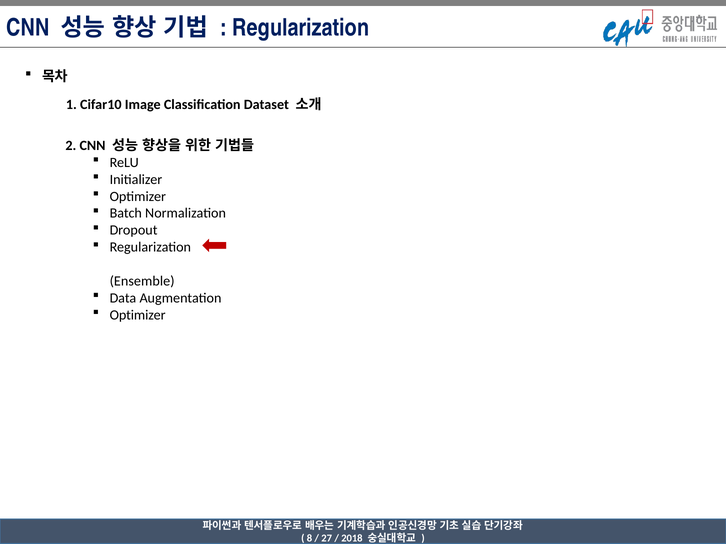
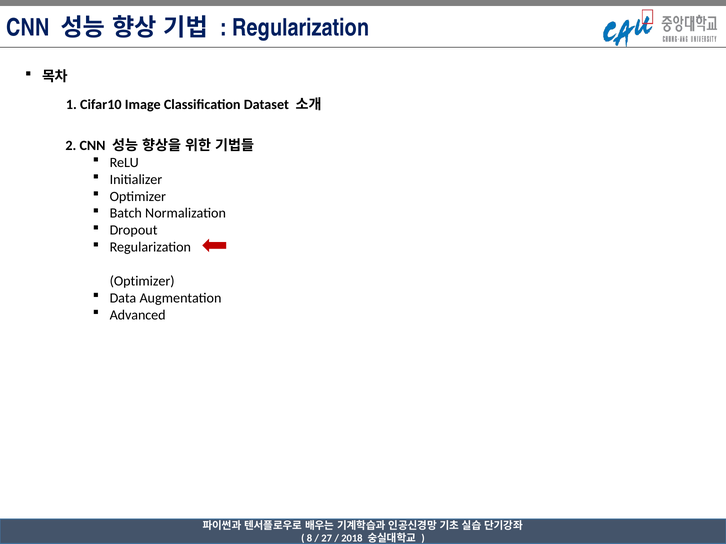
Ensemble: Ensemble -> Optimizer (142, 281)
Optimizer: Optimizer -> Advanced (138, 315)
